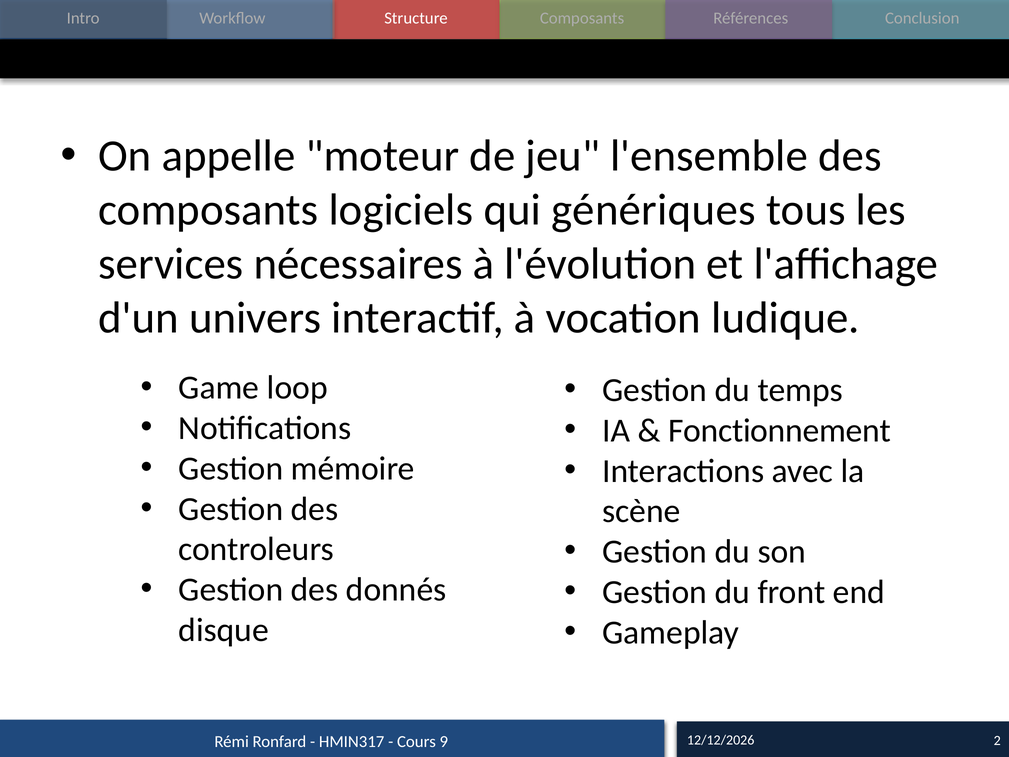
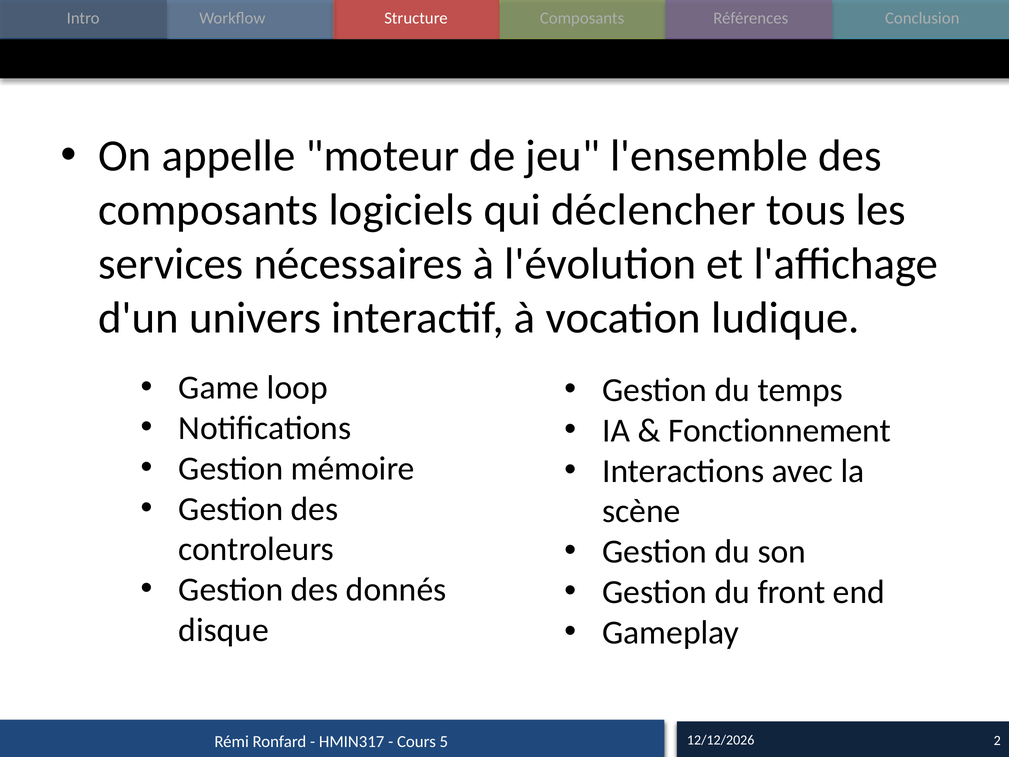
génériques: génériques -> déclencher (653, 210)
9: 9 -> 5 (444, 741)
